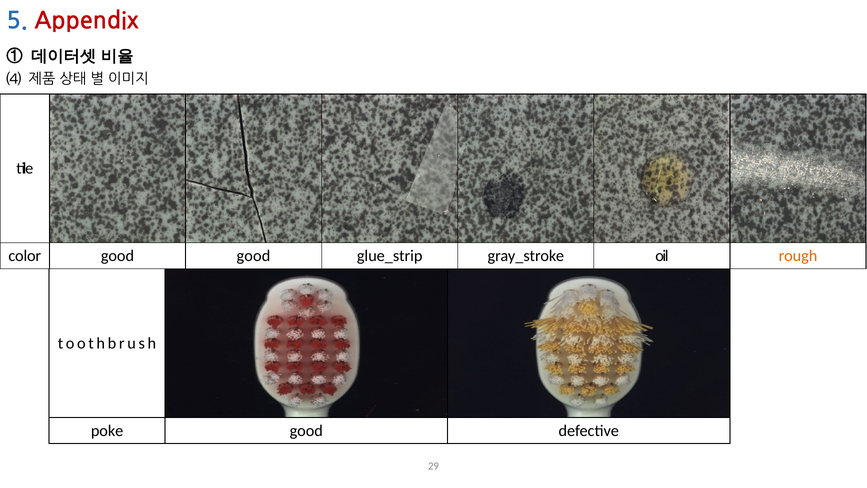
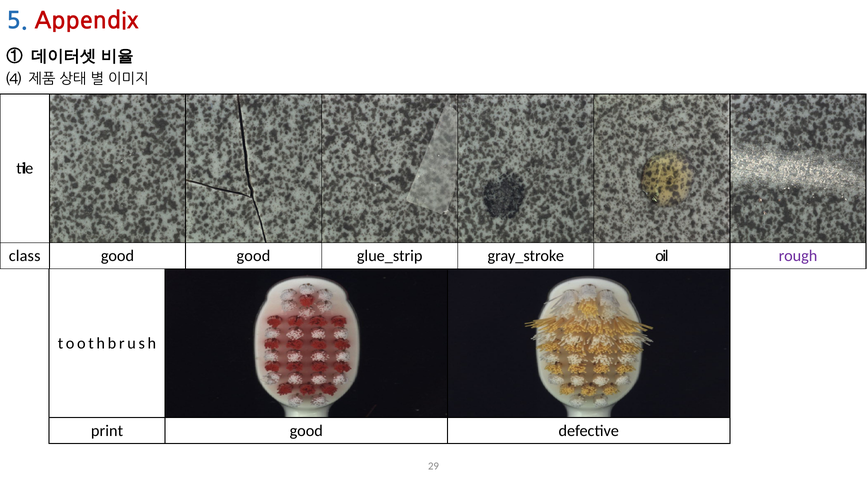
color: color -> class (25, 256)
rough colour: orange -> purple (798, 256)
poke: poke -> print (107, 431)
